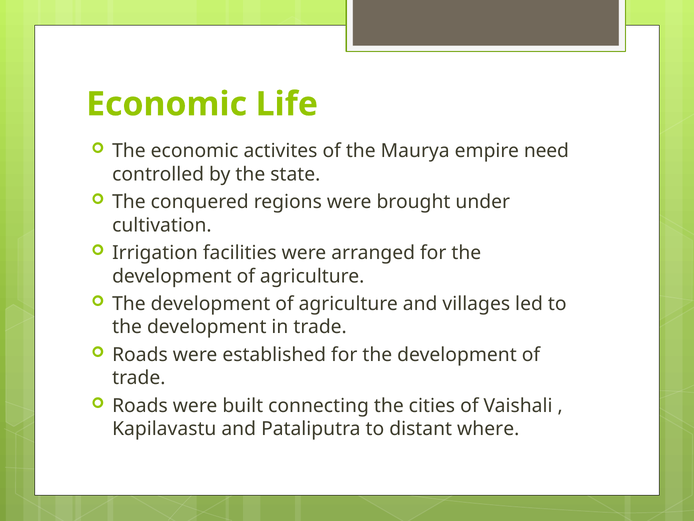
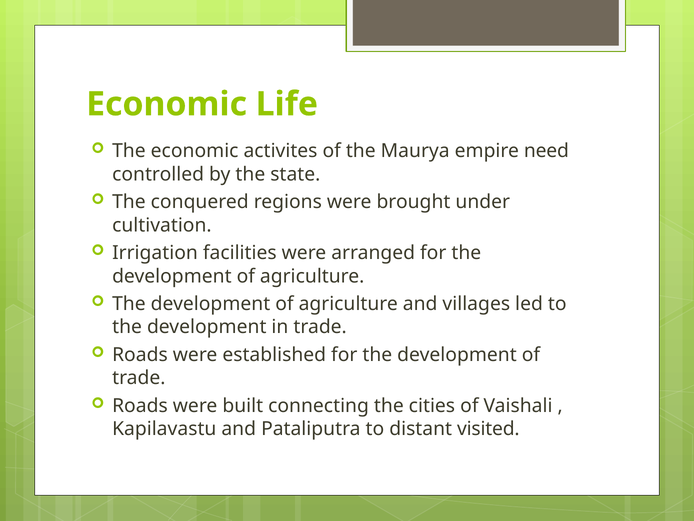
where: where -> visited (488, 429)
